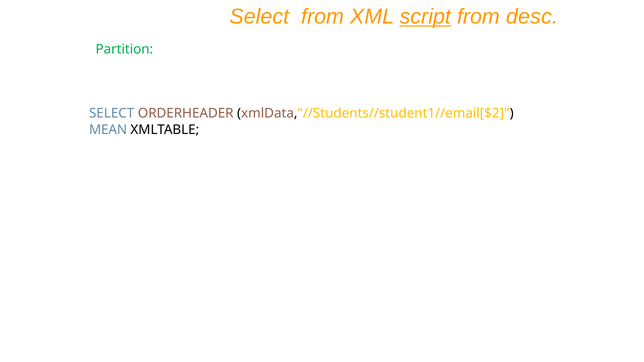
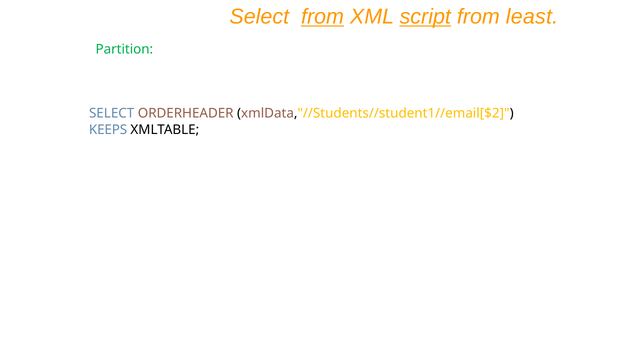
from underline: none -> present (323, 17)
desc: desc -> least (532, 17)
MEAN: MEAN -> KEEPS (108, 130)
